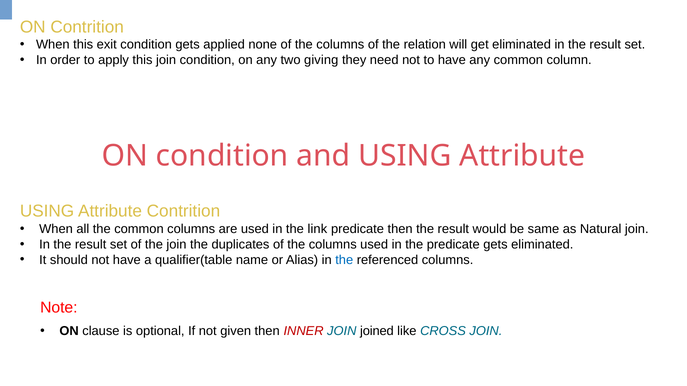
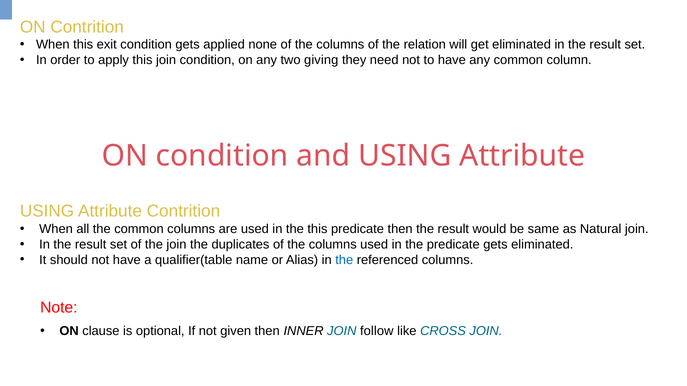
the link: link -> this (317, 229)
INNER colour: red -> black (304, 332)
joined: joined -> follow (377, 332)
